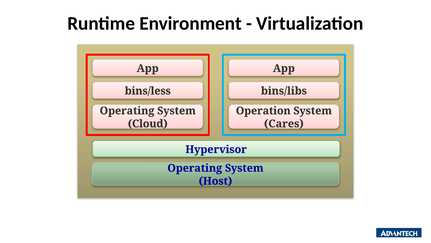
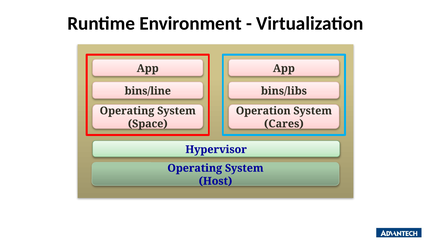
bins/less: bins/less -> bins/line (148, 91)
Cloud: Cloud -> Space (148, 123)
